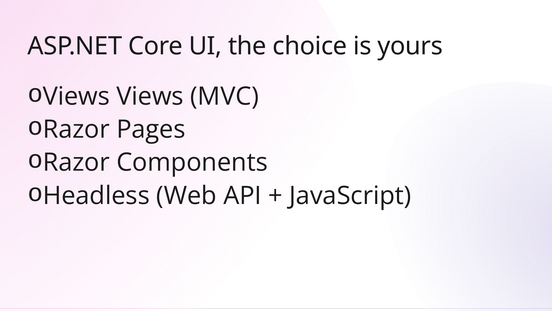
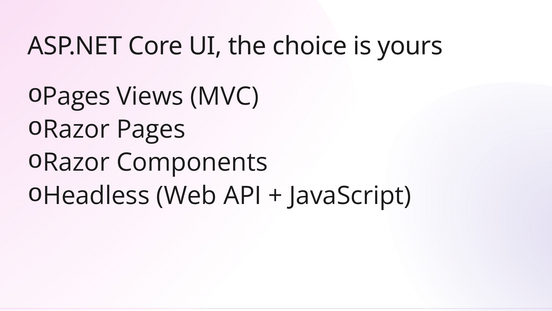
Views: Views -> Pages (76, 96)
